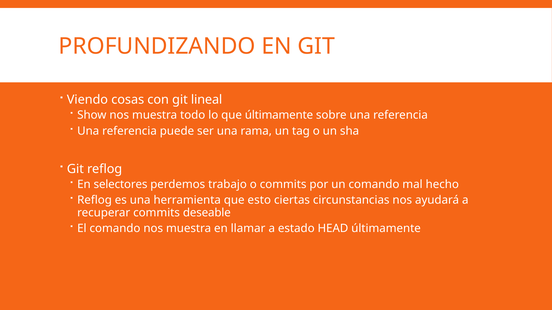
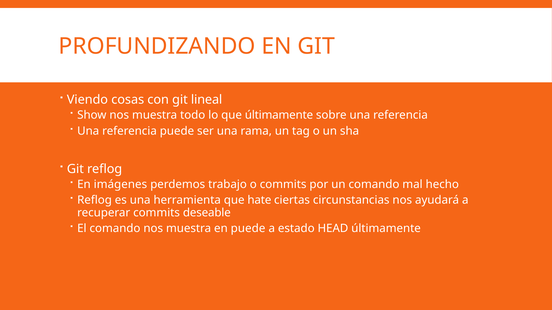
selectores: selectores -> imágenes (120, 185)
esto: esto -> hate (259, 200)
en llamar: llamar -> puede (248, 229)
